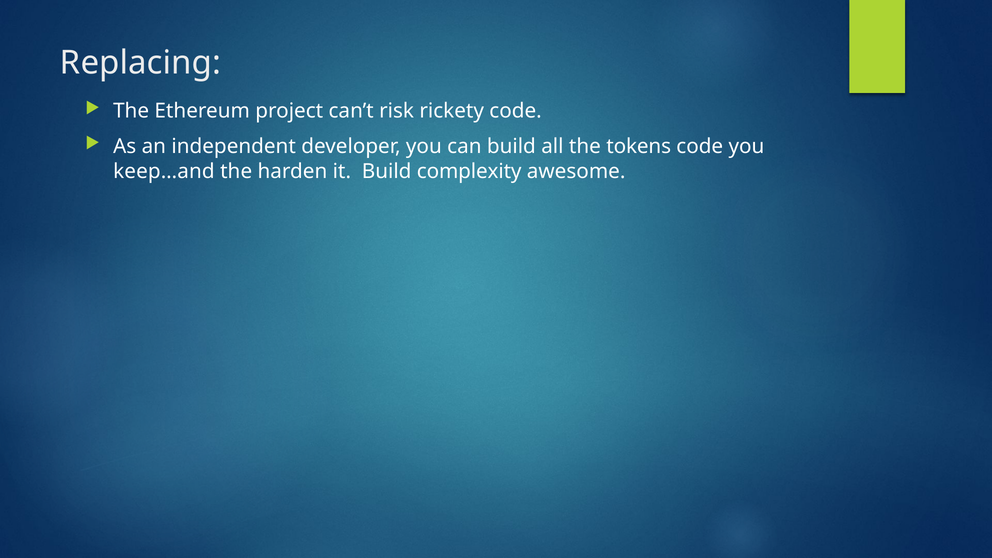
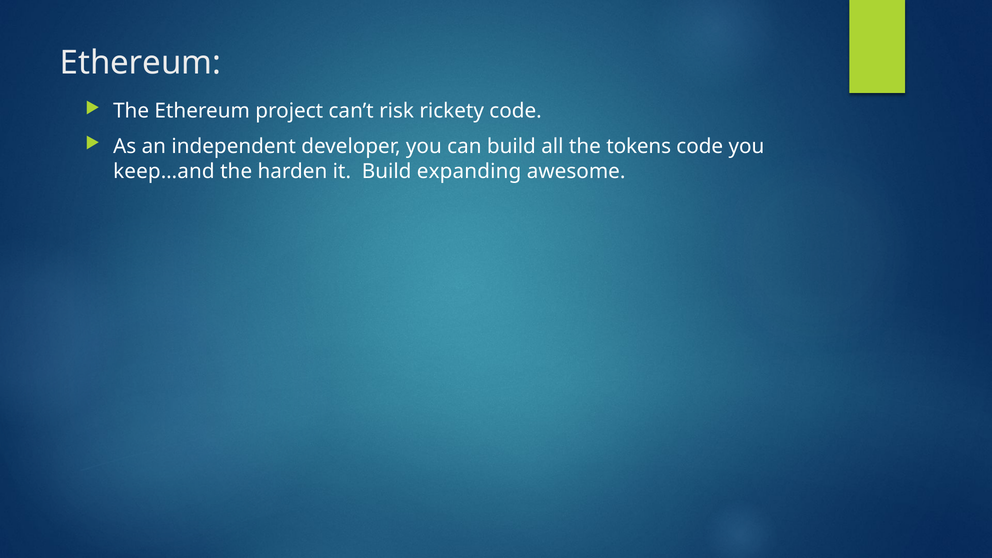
Replacing: Replacing -> Ethereum (140, 63)
complexity: complexity -> expanding (469, 171)
